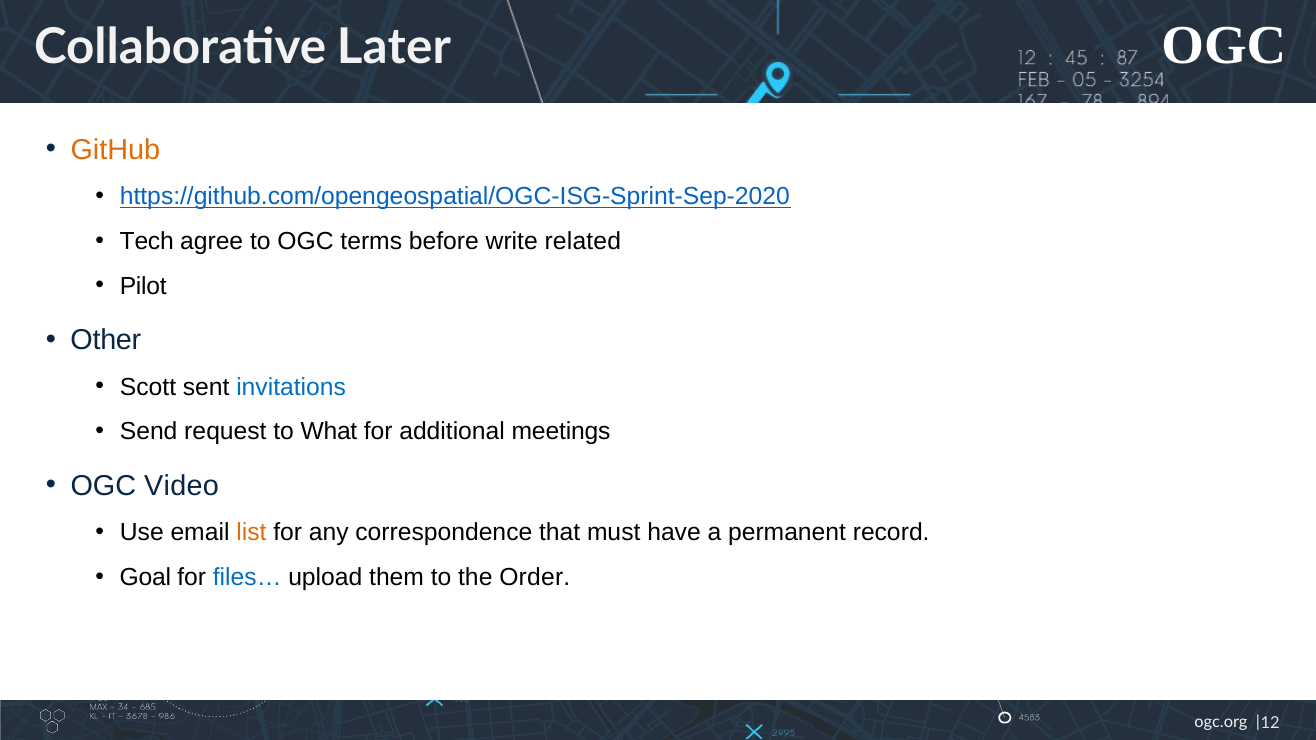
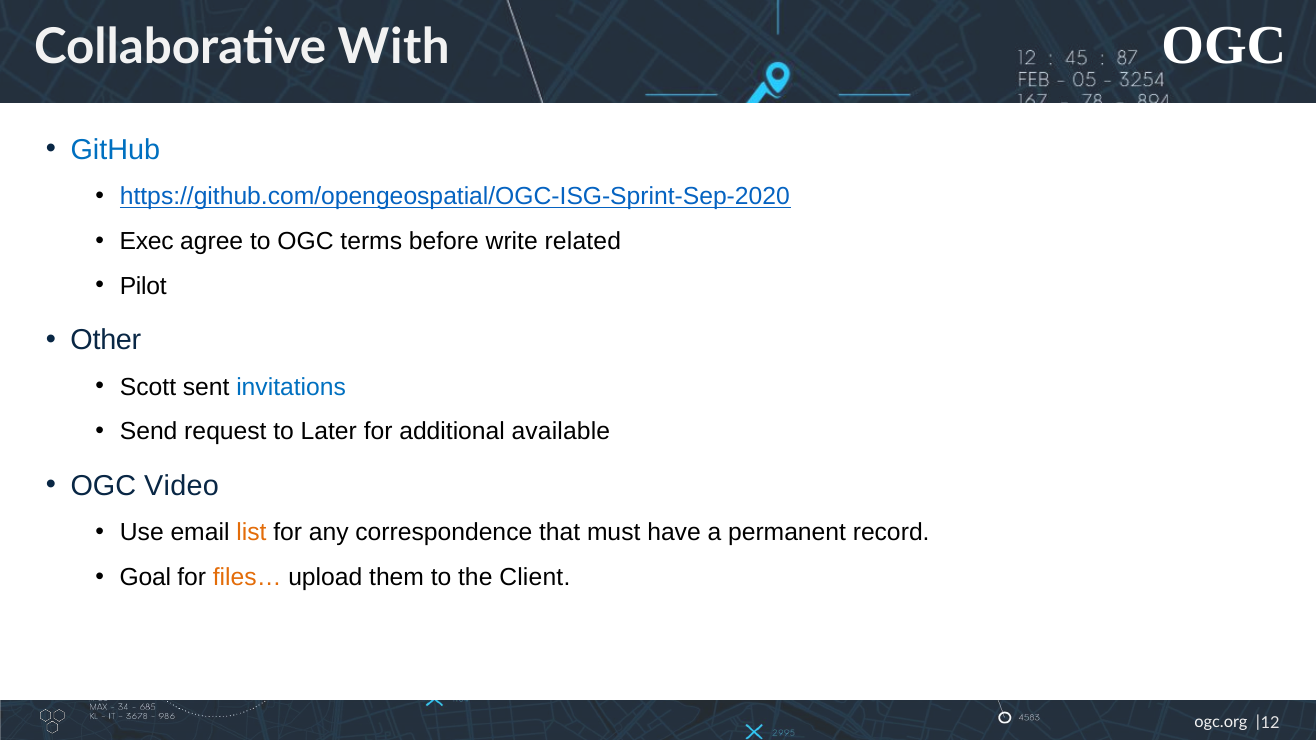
Later: Later -> With (394, 47)
GitHub colour: orange -> blue (115, 150)
Tech: Tech -> Exec (147, 241)
What: What -> Later (329, 432)
meetings: meetings -> available (561, 432)
files… colour: blue -> orange (247, 578)
Order: Order -> Client (535, 578)
